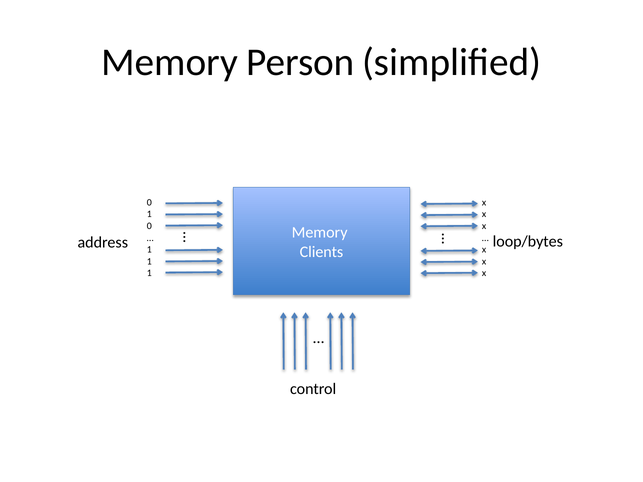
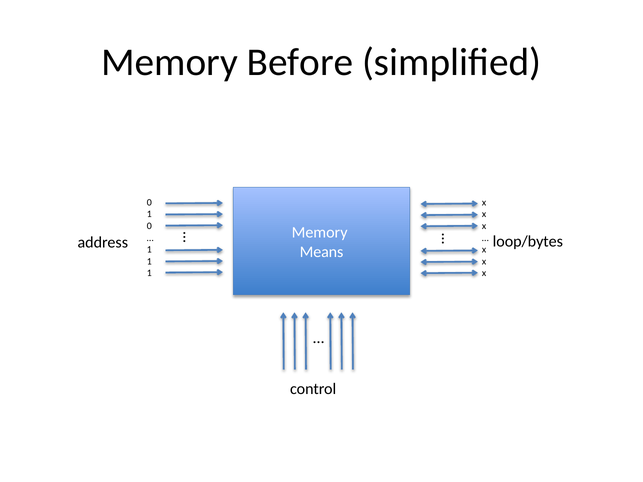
Person: Person -> Before (300, 62)
Clients: Clients -> Means (321, 252)
